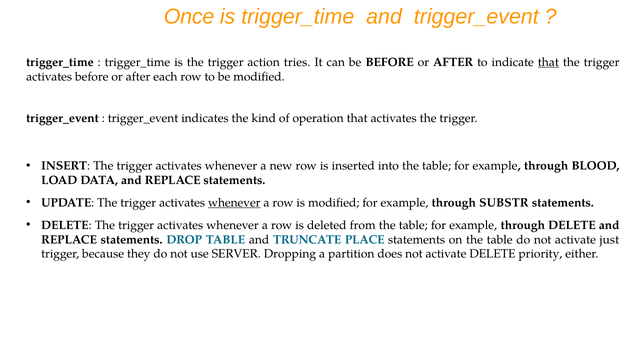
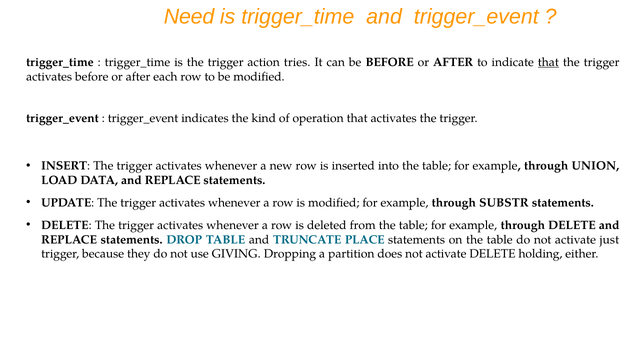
Once: Once -> Need (189, 17)
BLOOD: BLOOD -> UNION (595, 166)
whenever underline: present -> none (234, 203)
SERVER: SERVER -> GIVING (236, 254)
priority: priority -> holding (540, 254)
